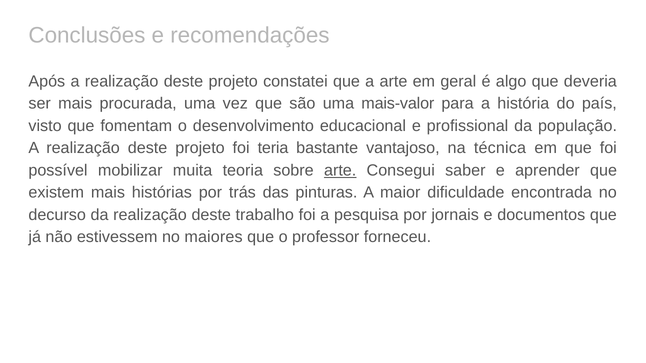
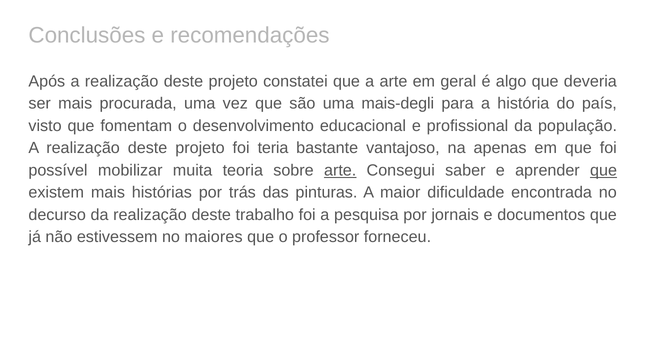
mais-valor: mais-valor -> mais-degli (398, 104)
técnica: técnica -> apenas (500, 148)
que underline: none -> present (604, 171)
